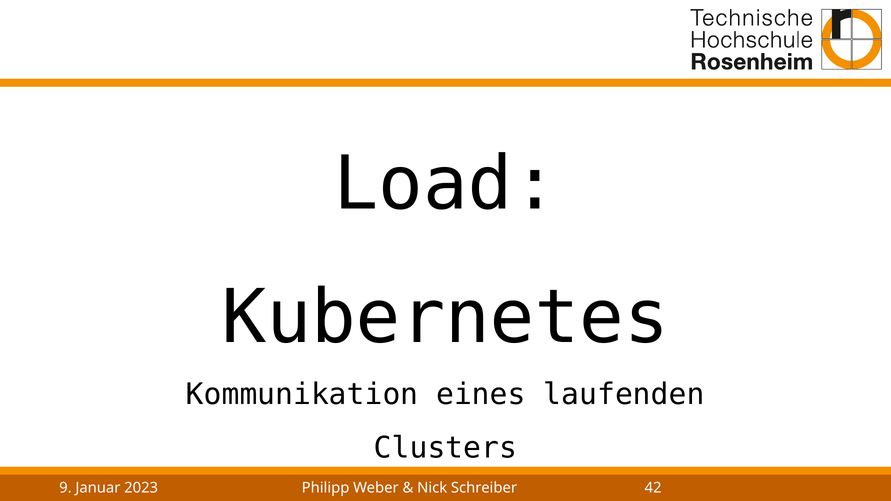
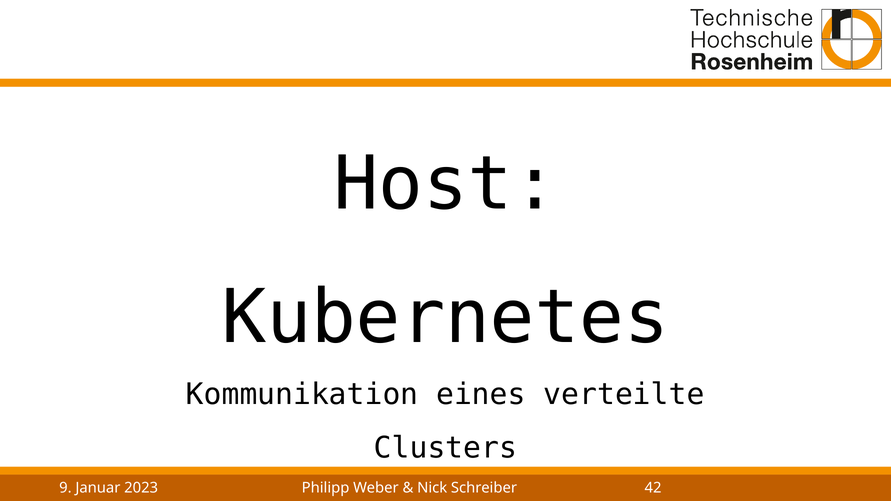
Load: Load -> Host (445, 184)
laufenden: laufenden -> verteilte (624, 395)
